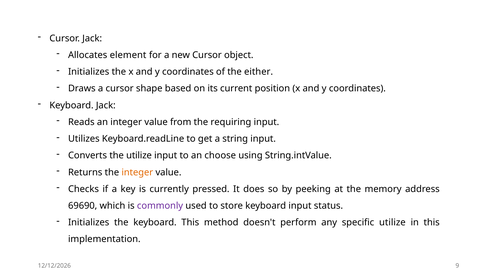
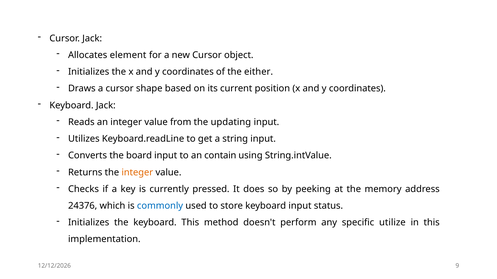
requiring: requiring -> updating (231, 122)
the utilize: utilize -> board (139, 156)
choose: choose -> contain (220, 156)
69690: 69690 -> 24376 (83, 206)
commonly colour: purple -> blue (160, 206)
